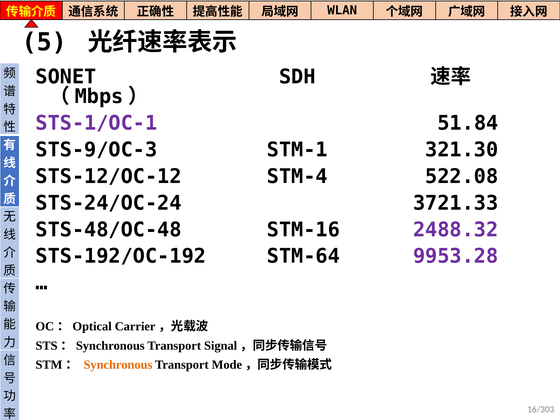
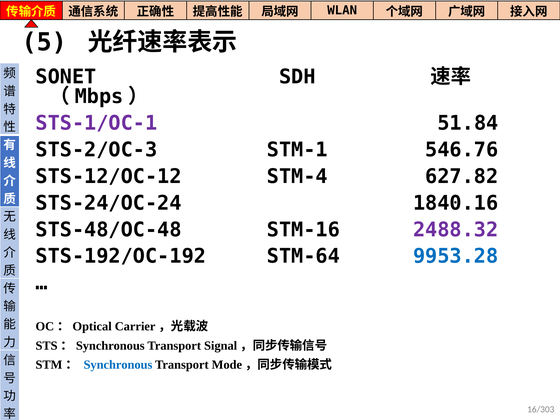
STS-9/OC-3: STS-9/OC-3 -> STS-2/OC-3 (96, 150)
321.30: 321.30 -> 546.76 (462, 150)
522.08: 522.08 -> 627.82 (462, 176)
3721.33: 3721.33 -> 1840.16 (456, 203)
9953.28 colour: purple -> blue (456, 256)
Synchronous colour: orange -> blue (118, 365)
